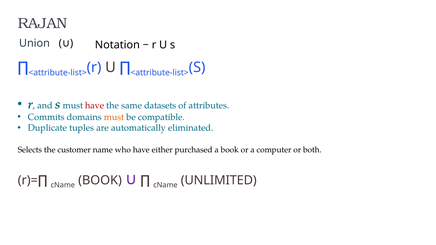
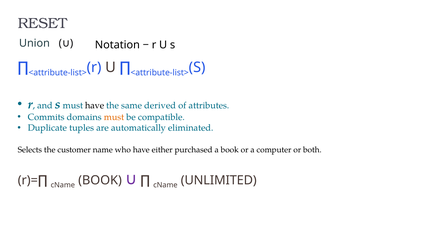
RAJAN: RAJAN -> RESET (43, 23)
have colour: red -> black (95, 105)
datasets: datasets -> derived (160, 105)
